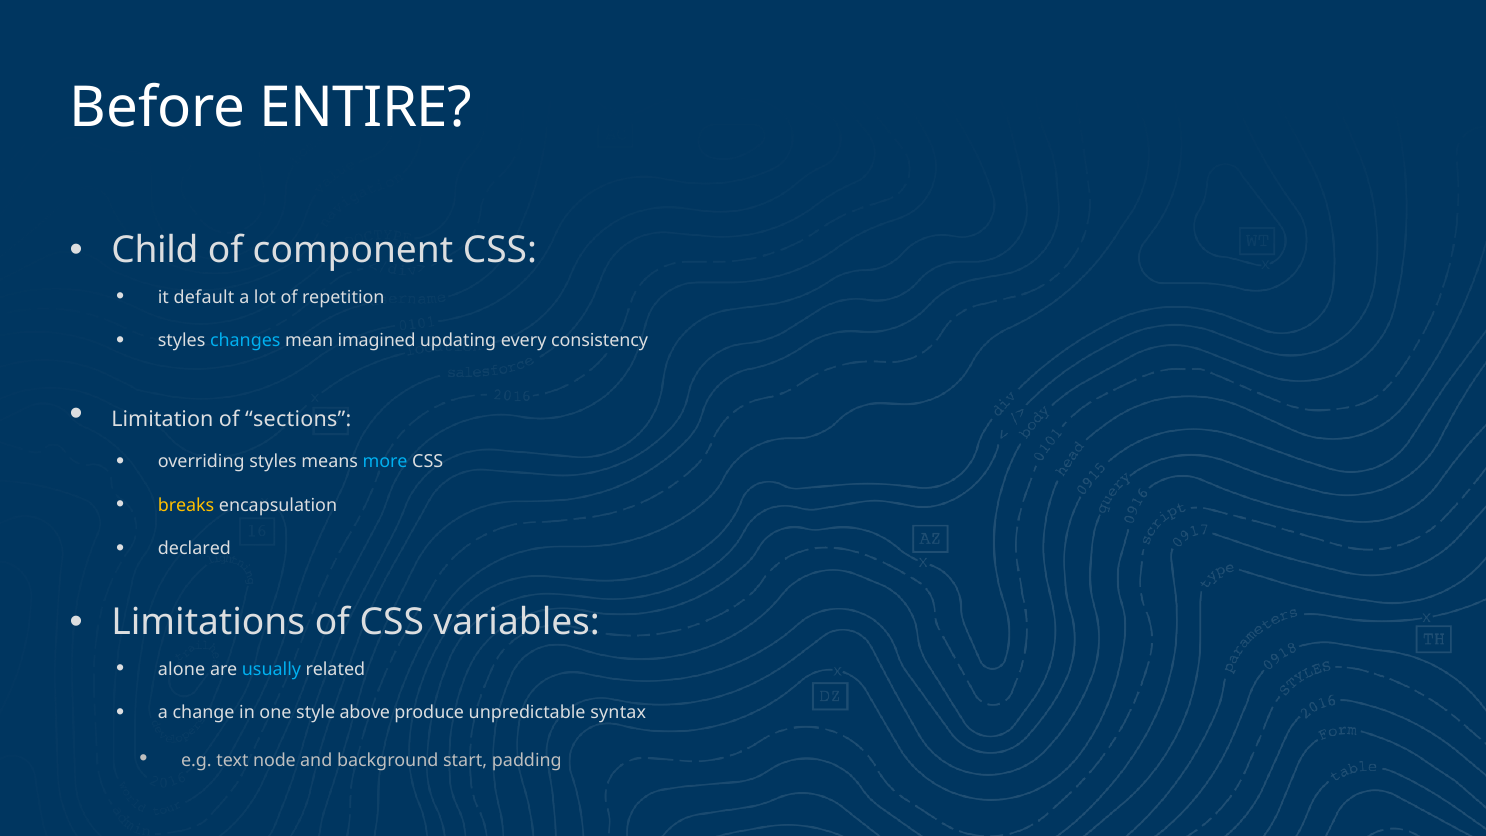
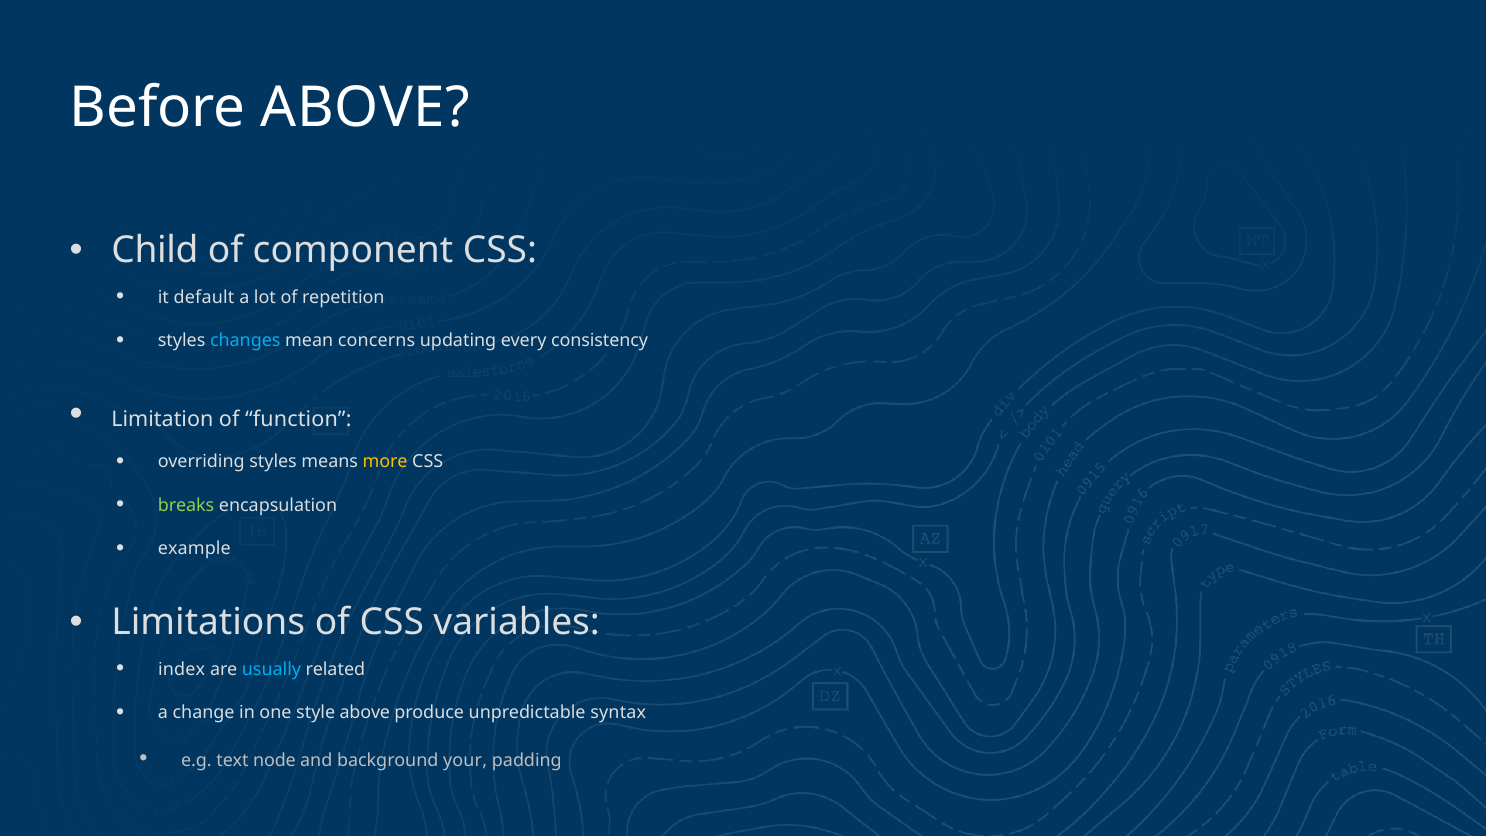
Before ENTIRE: ENTIRE -> ABOVE (365, 108)
imagined: imagined -> concerns (376, 341)
sections: sections -> function (298, 419)
more colour: light blue -> yellow (385, 462)
breaks colour: yellow -> light green (186, 505)
declared: declared -> example (194, 549)
alone: alone -> index (182, 669)
start: start -> your (465, 761)
